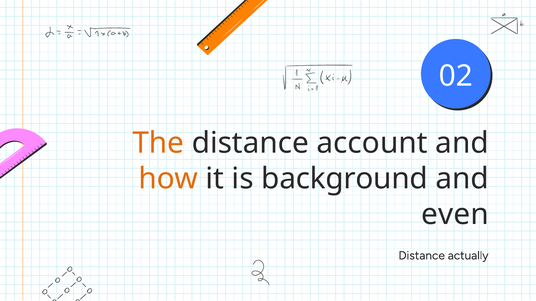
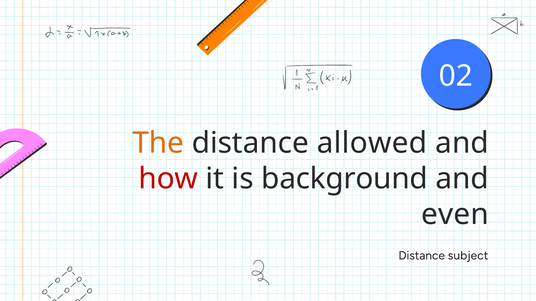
account: account -> allowed (372, 143)
how colour: orange -> red (168, 179)
actually: actually -> subject (468, 256)
